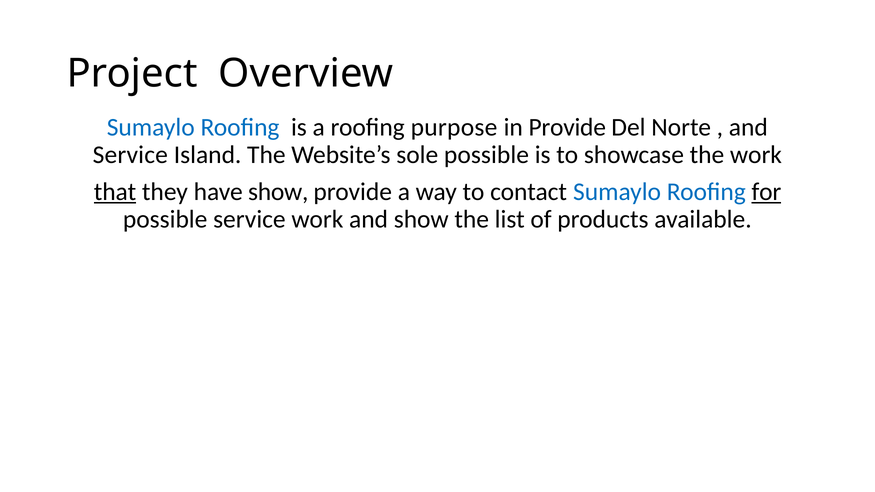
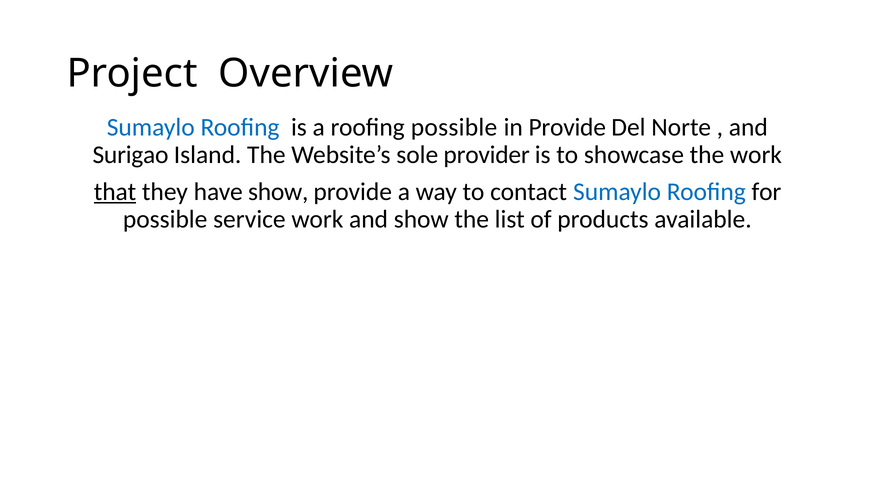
roofing purpose: purpose -> possible (454, 128)
Service: Service -> Surigao (131, 155)
sole possible: possible -> provider (487, 155)
for underline: present -> none (766, 192)
